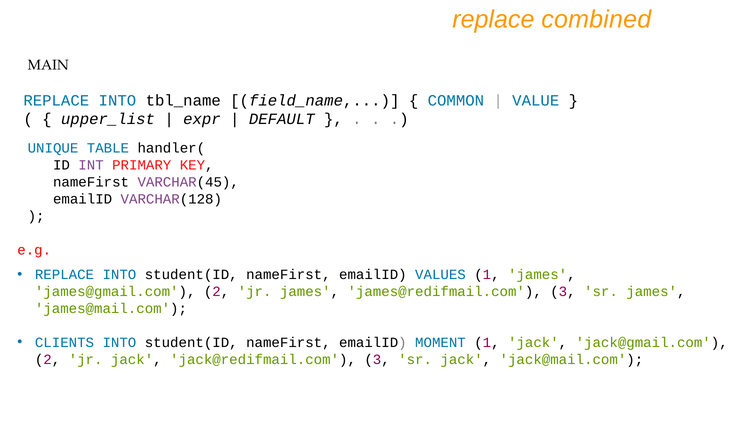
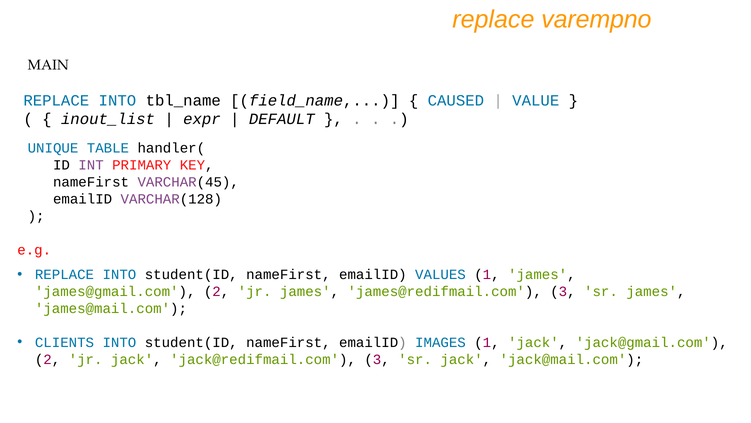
combined: combined -> varempno (596, 20)
COMMON: COMMON -> CAUSED (456, 100)
upper_list: upper_list -> inout_list (108, 119)
MOMENT: MOMENT -> IMAGES (440, 342)
